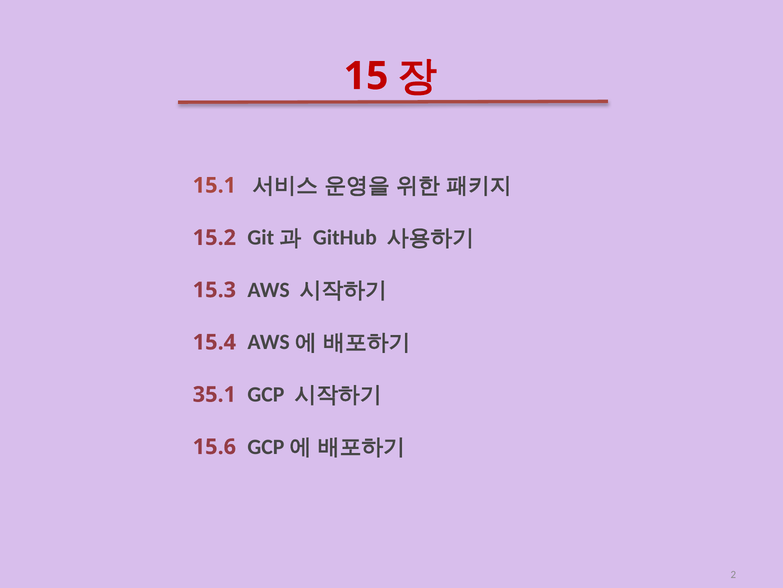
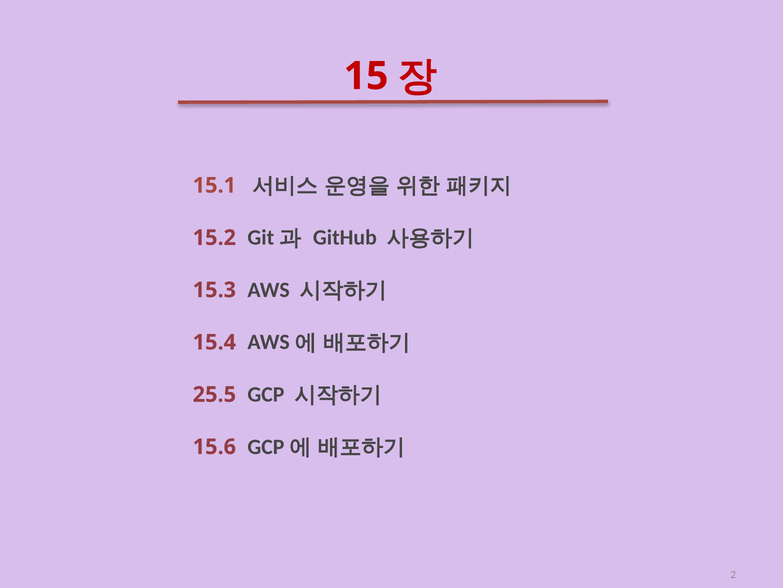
35.1: 35.1 -> 25.5 (214, 394)
